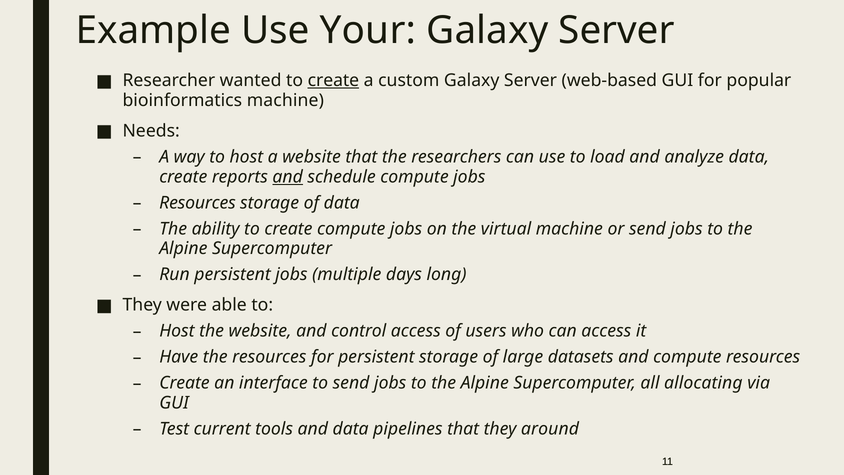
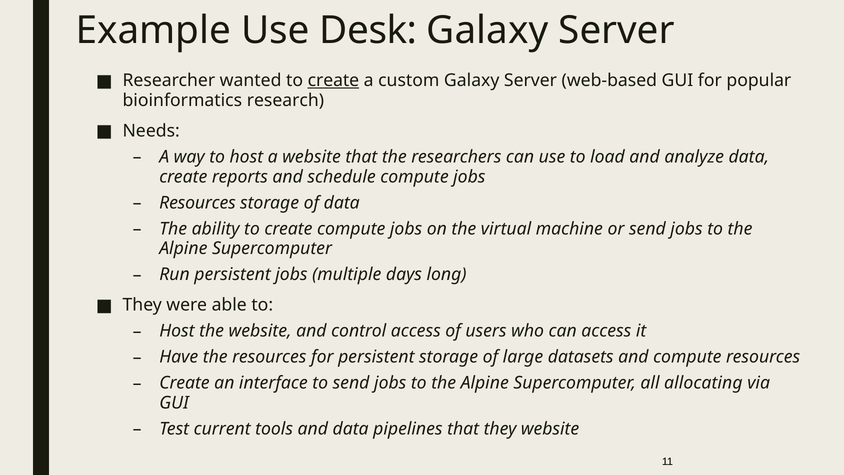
Your: Your -> Desk (368, 31)
bioinformatics machine: machine -> research (285, 100)
and underline: present -> none (288, 177)
they around: around -> website (550, 429)
